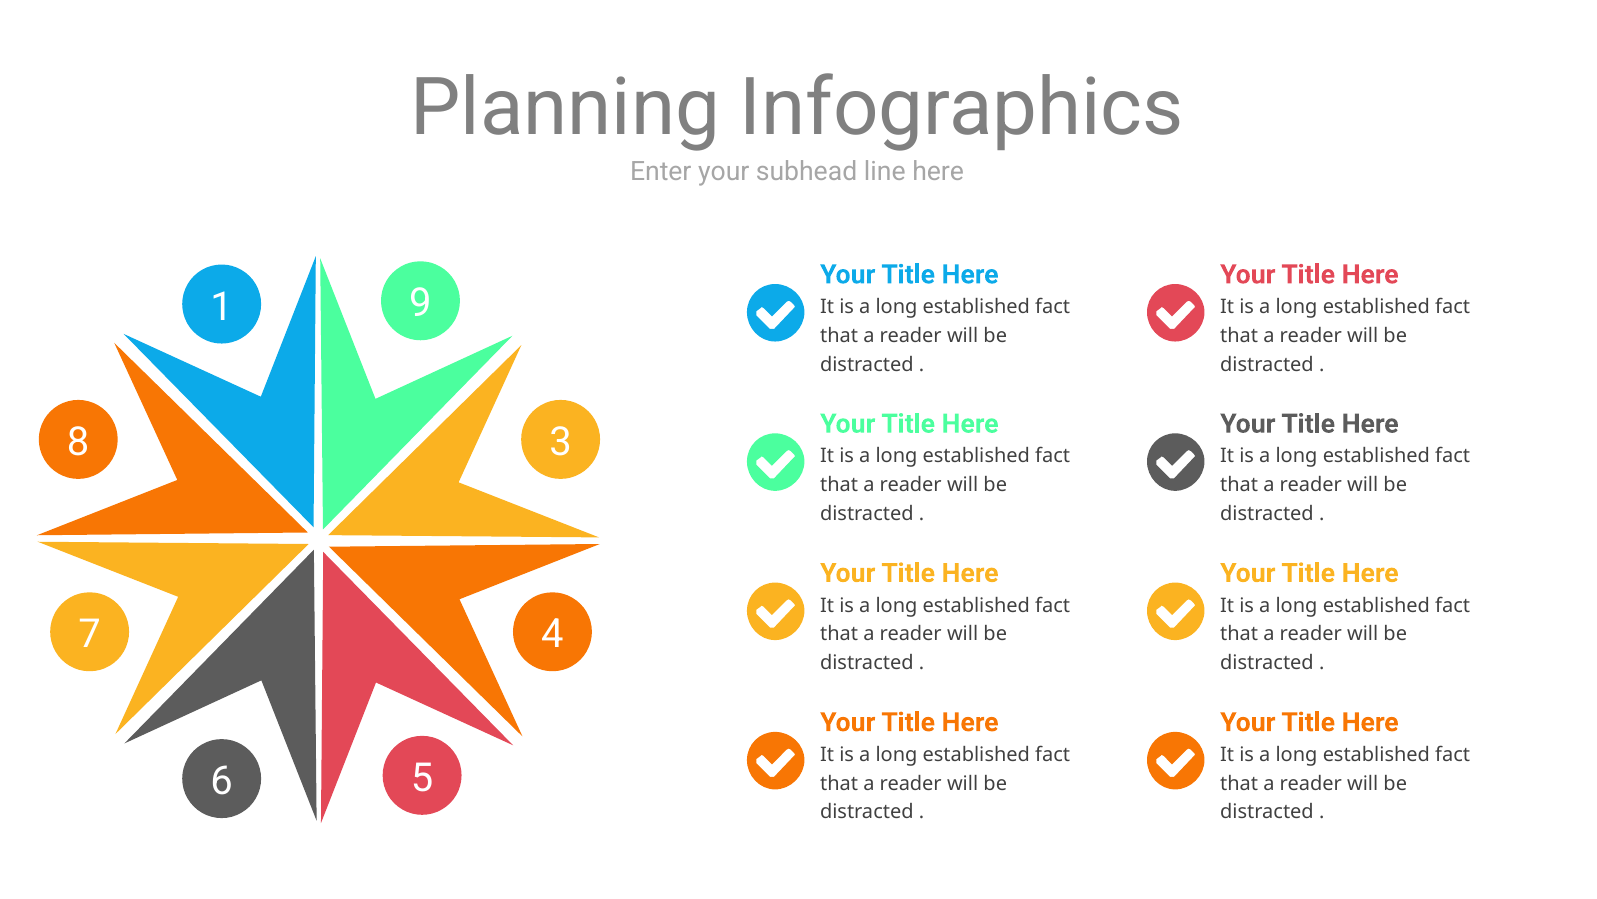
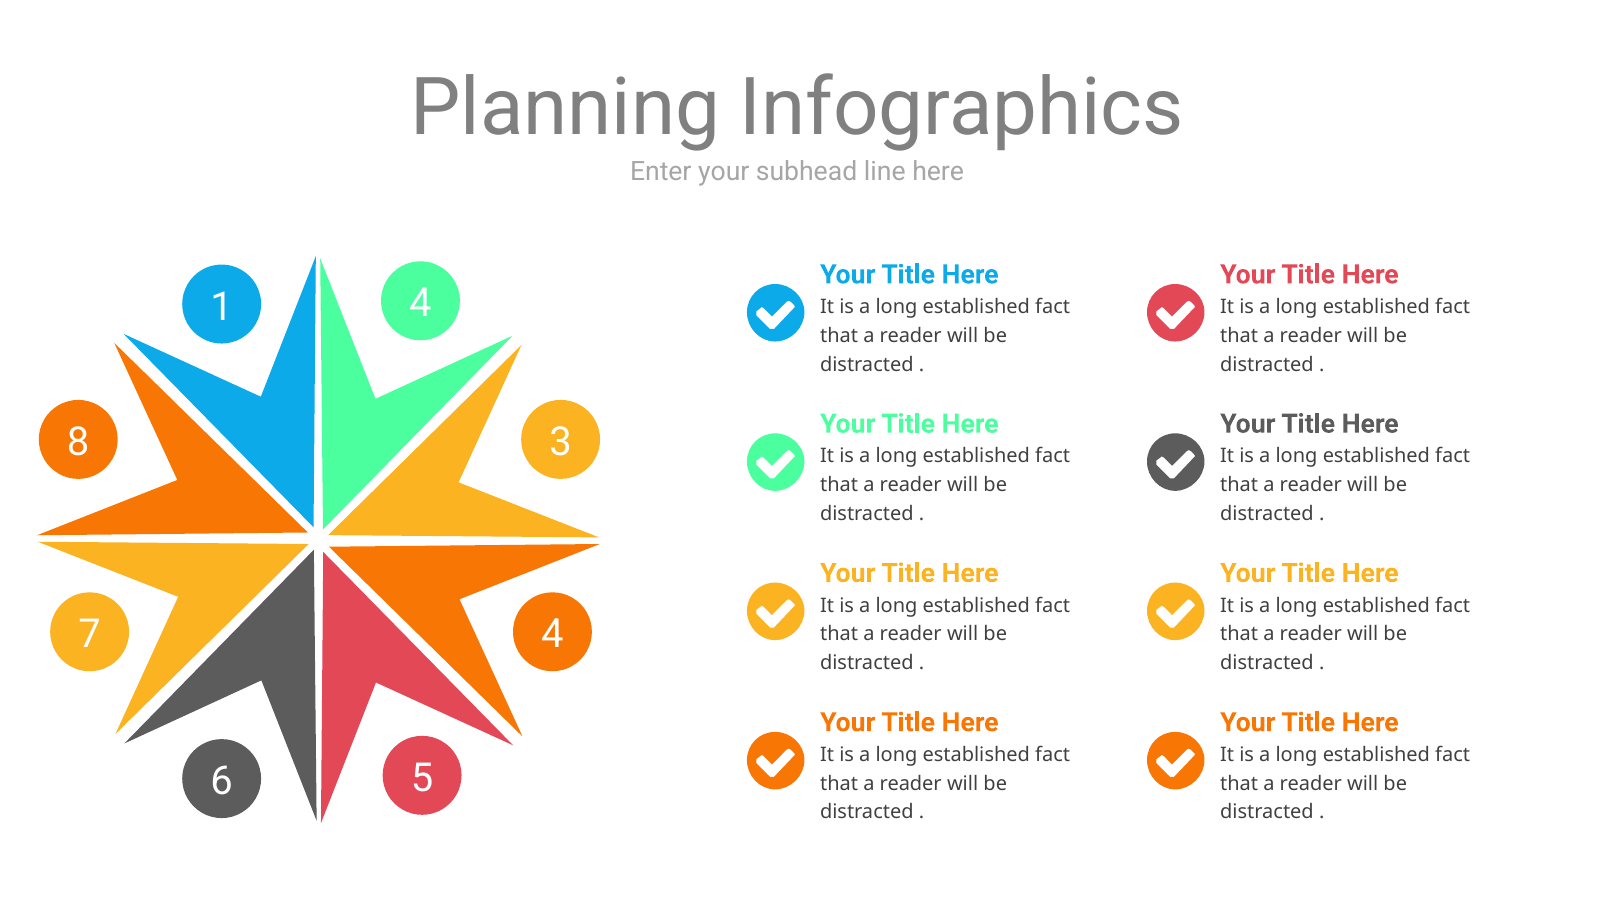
1 9: 9 -> 4 (420, 303)
